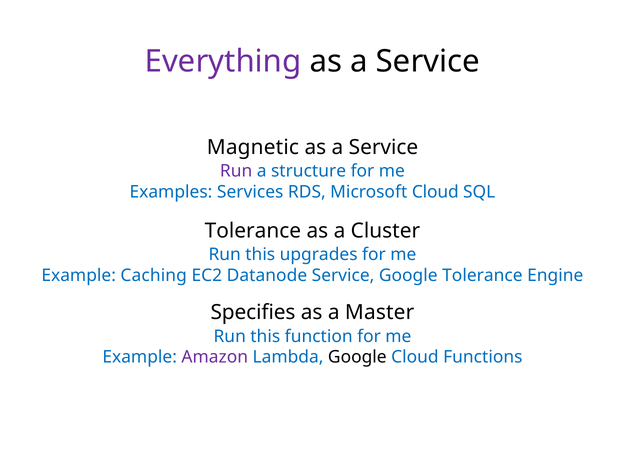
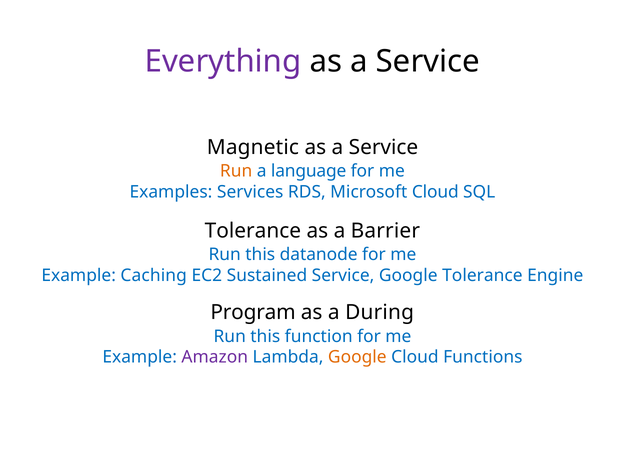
Run colour: purple -> orange (236, 171)
structure: structure -> language (309, 171)
Cluster: Cluster -> Barrier (385, 231)
upgrades: upgrades -> datanode (319, 254)
Datanode: Datanode -> Sustained (267, 275)
Specifies: Specifies -> Program (253, 312)
Master: Master -> During (380, 312)
Google colour: black -> orange (357, 357)
